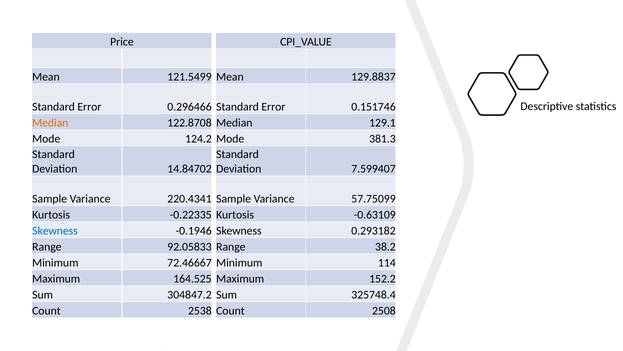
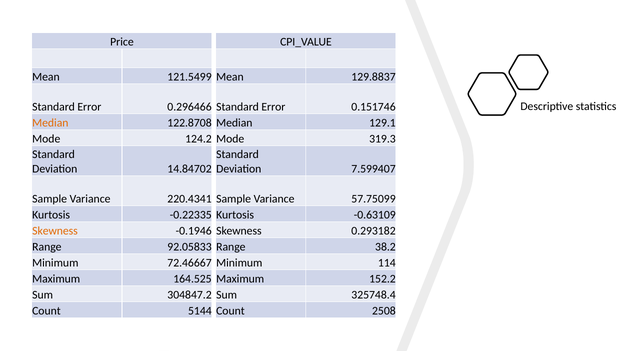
381.3: 381.3 -> 319.3 (382, 139)
Skewness colour: blue -> orange (55, 231)
2538: 2538 -> 5144 (200, 310)
